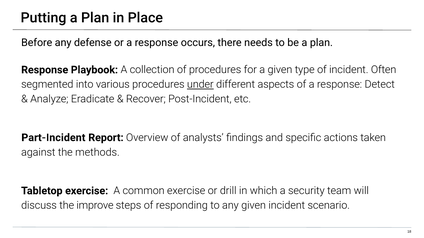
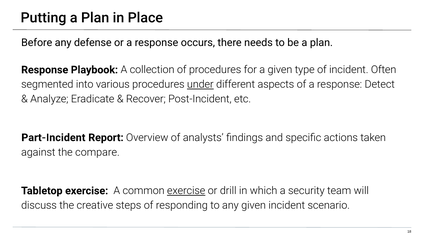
methods: methods -> compare (97, 153)
exercise underline: none -> present (186, 191)
improve: improve -> creative (95, 206)
